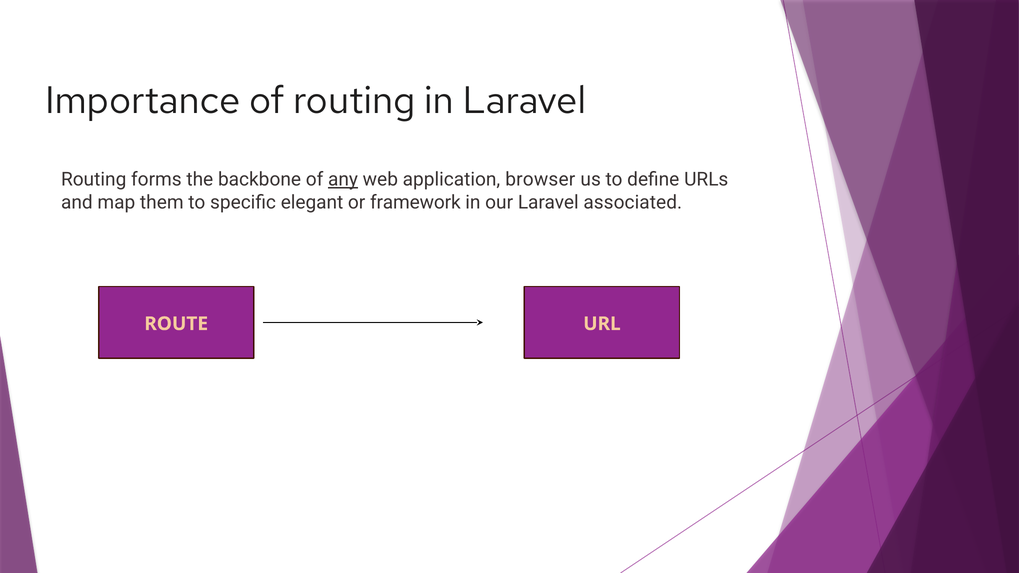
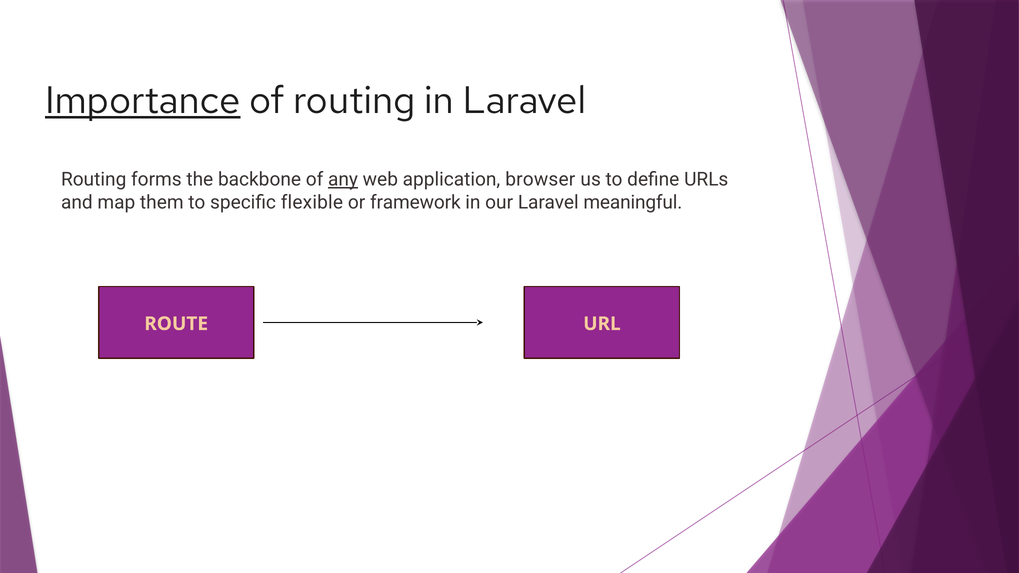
Importance underline: none -> present (143, 101)
elegant: elegant -> flexible (312, 203)
associated: associated -> meaningful (633, 203)
